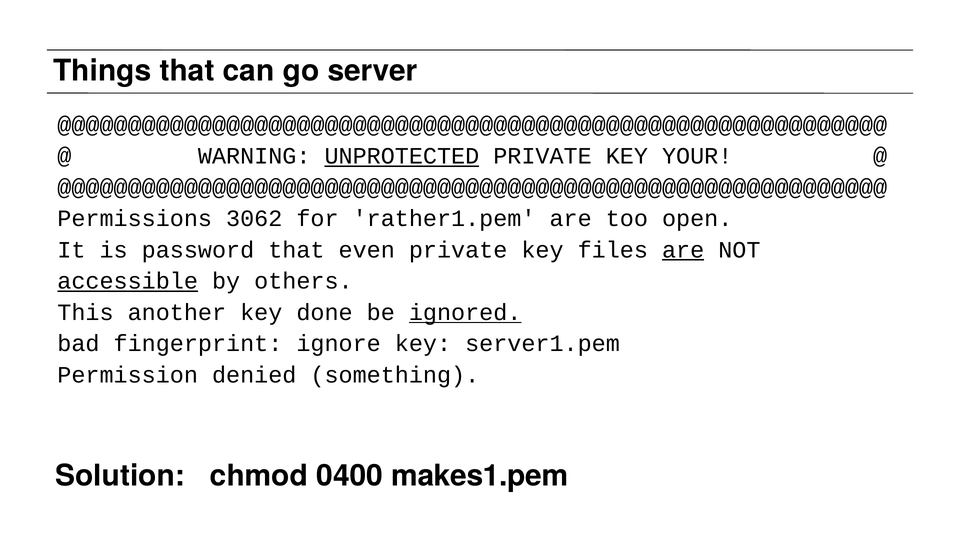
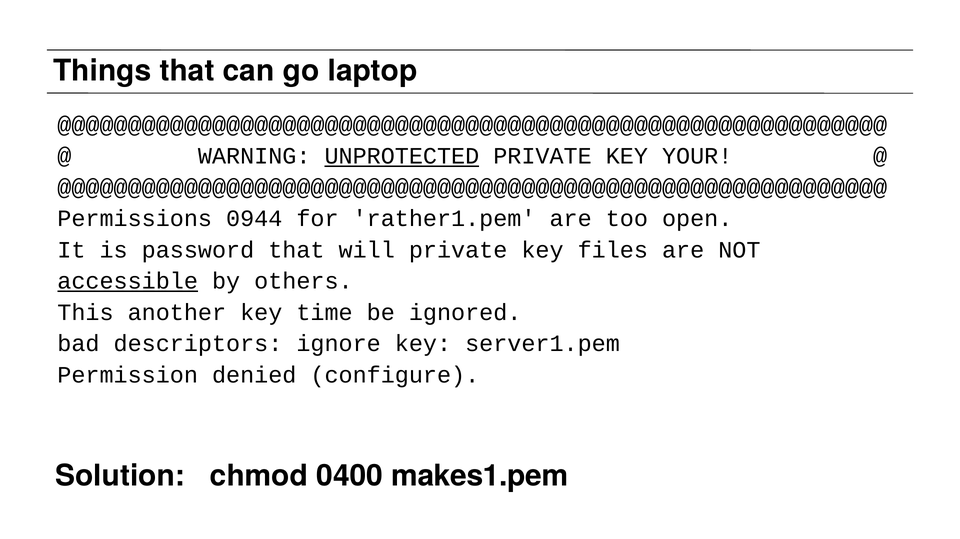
server: server -> laptop (373, 71)
3062: 3062 -> 0944 (254, 219)
even: even -> will (367, 250)
are underline: present -> none (683, 250)
done: done -> time (325, 312)
ignored underline: present -> none (465, 312)
fingerprint: fingerprint -> descriptors (198, 344)
something: something -> configure (395, 375)
